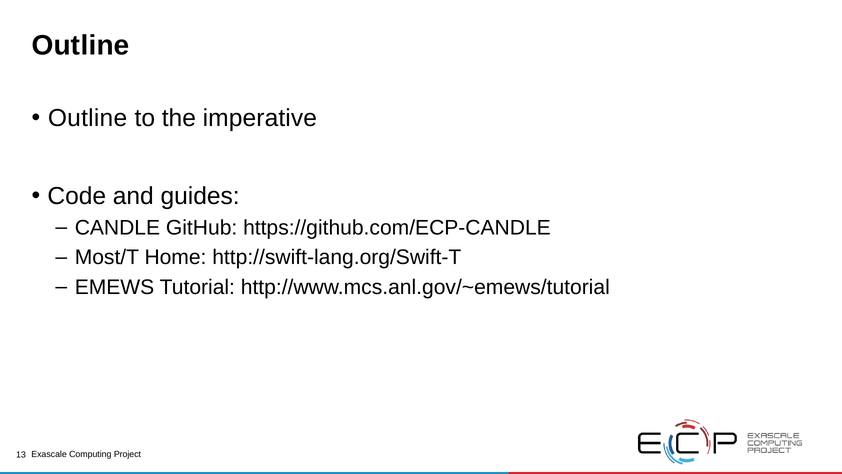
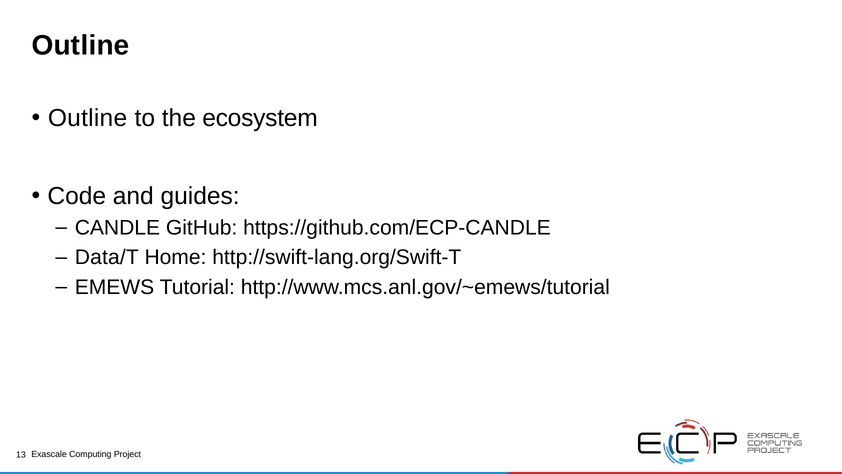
imperative: imperative -> ecosystem (260, 118)
Most/T: Most/T -> Data/T (107, 257)
